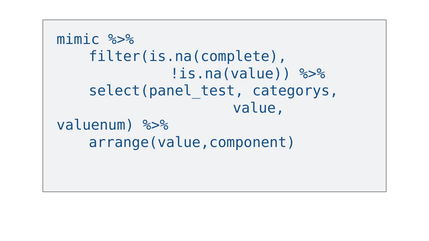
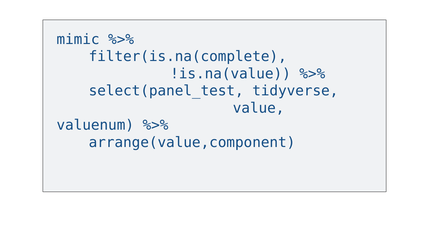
categorys: categorys -> tidyverse (295, 91)
